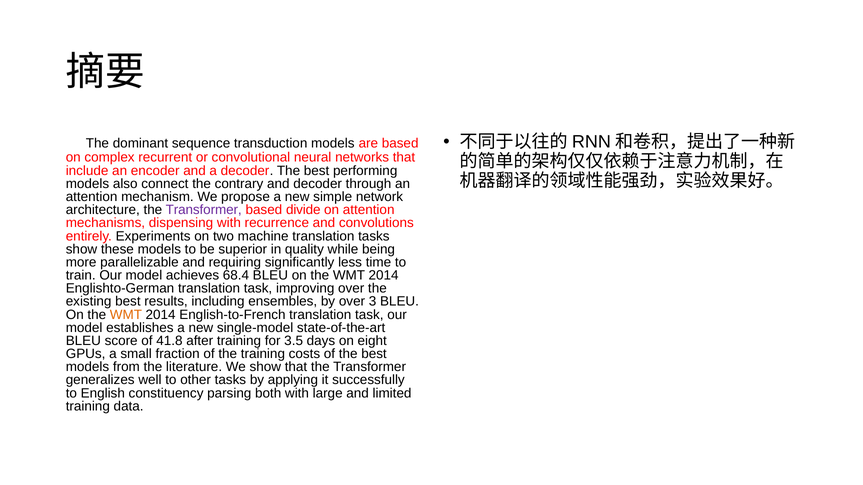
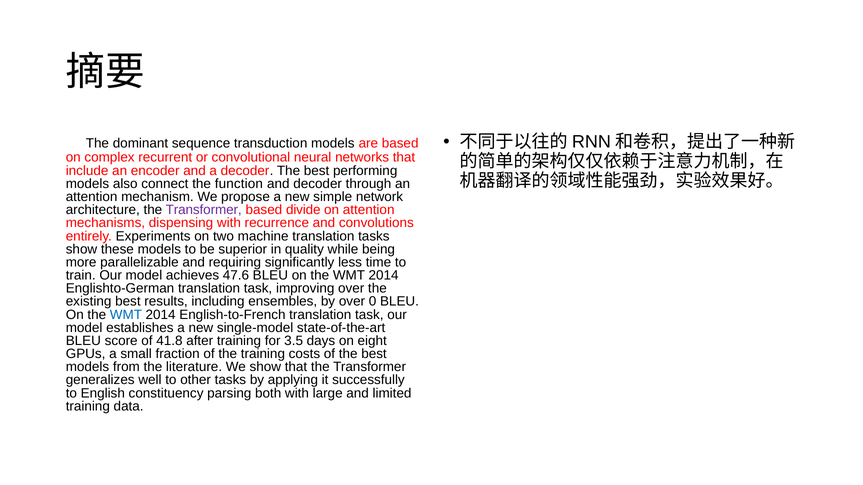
contrary: contrary -> function (239, 184)
68.4: 68.4 -> 47.6 (236, 276)
3: 3 -> 0 (372, 302)
WMT colour: orange -> blue (126, 315)
